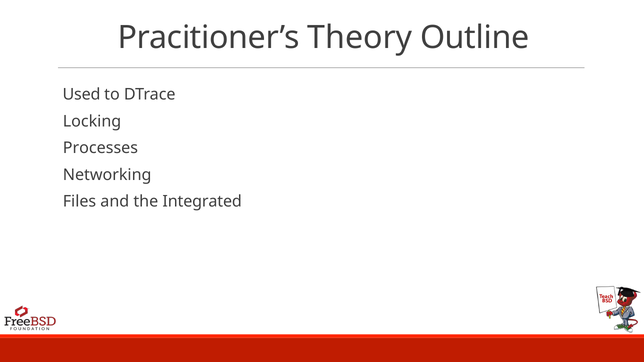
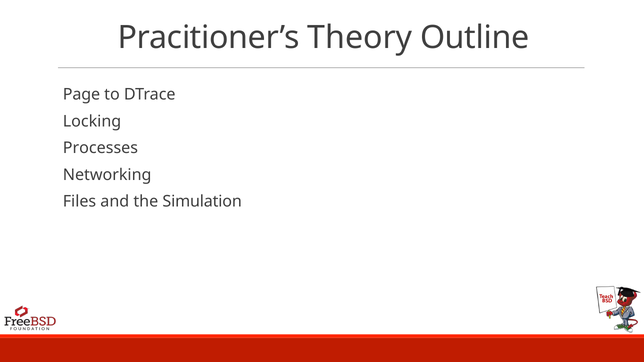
Used: Used -> Page (81, 95)
Integrated: Integrated -> Simulation (202, 202)
